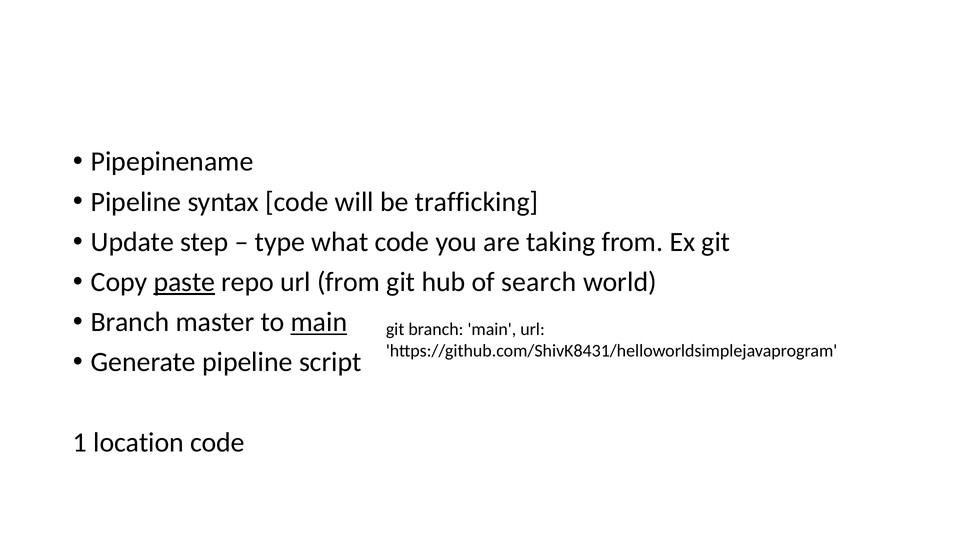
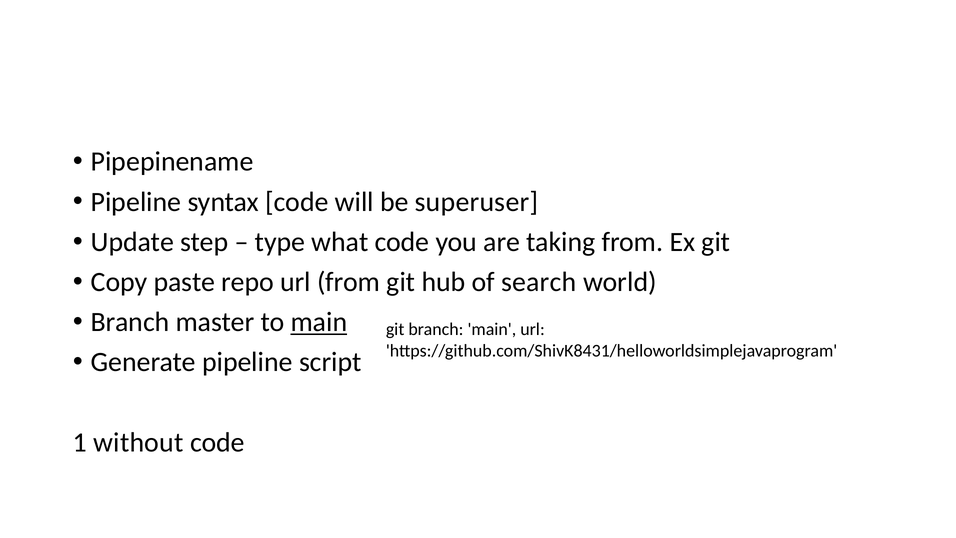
trafficking: trafficking -> superuser (476, 202)
paste underline: present -> none (184, 282)
location: location -> without (138, 442)
